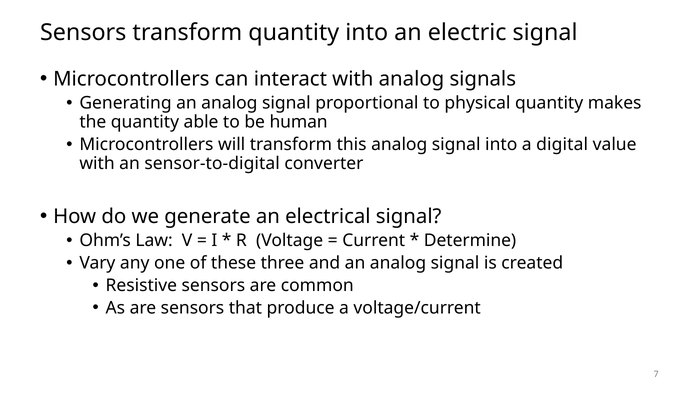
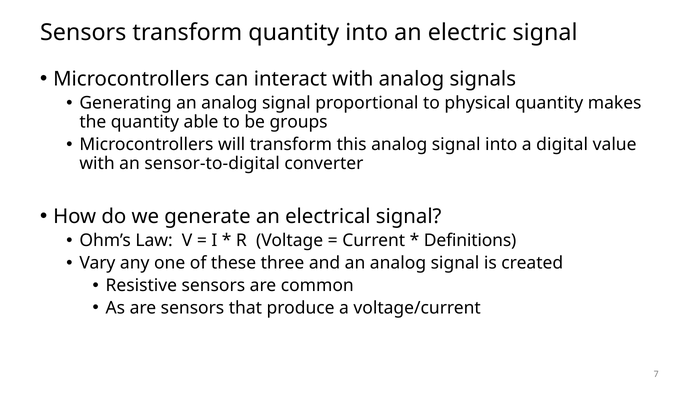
human: human -> groups (299, 122)
Determine: Determine -> Definitions (470, 241)
